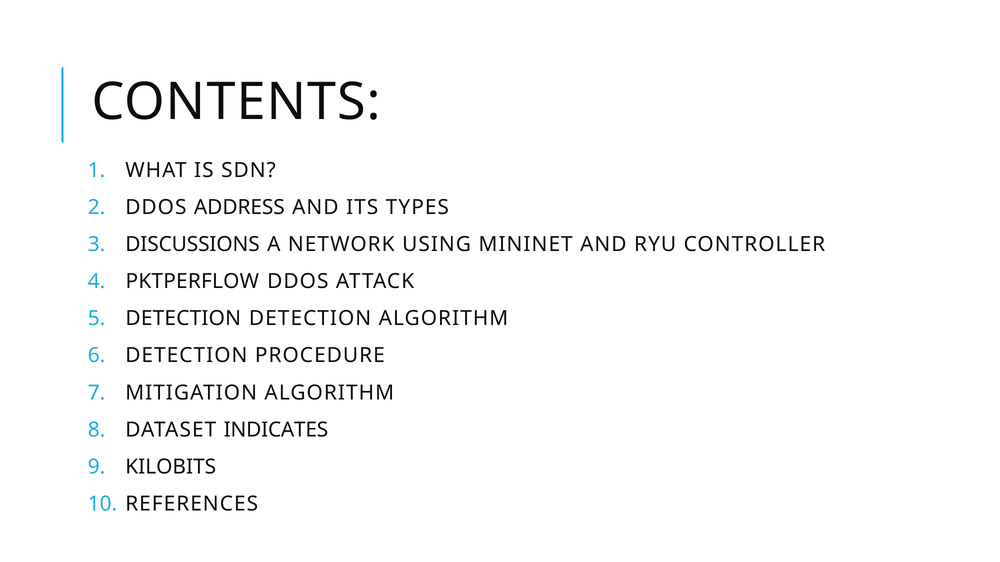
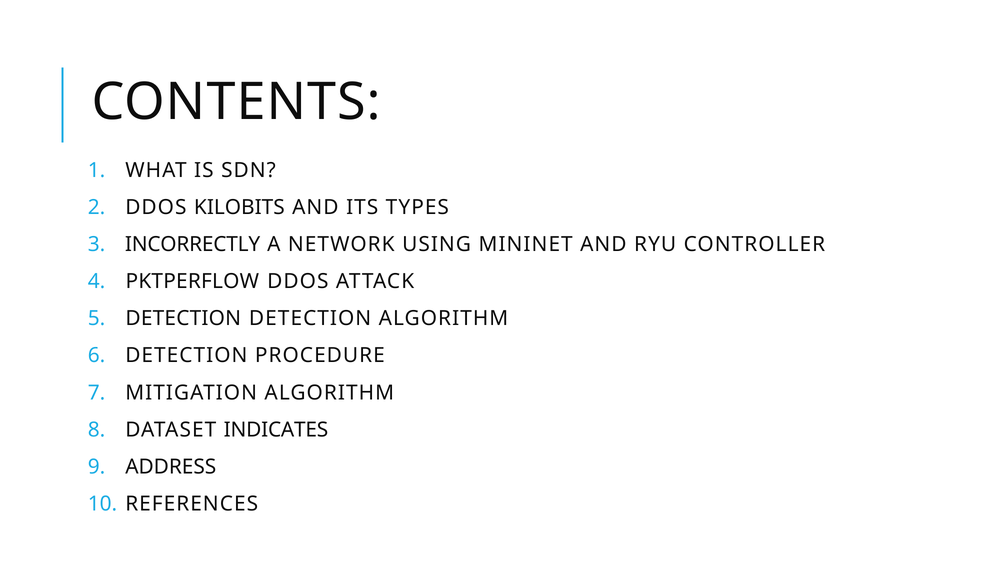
ADDRESS: ADDRESS -> KILOBITS (239, 208)
DISCUSSIONS: DISCUSSIONS -> INCORRECTLY (193, 245)
KILOBITS: KILOBITS -> ADDRESS (171, 467)
